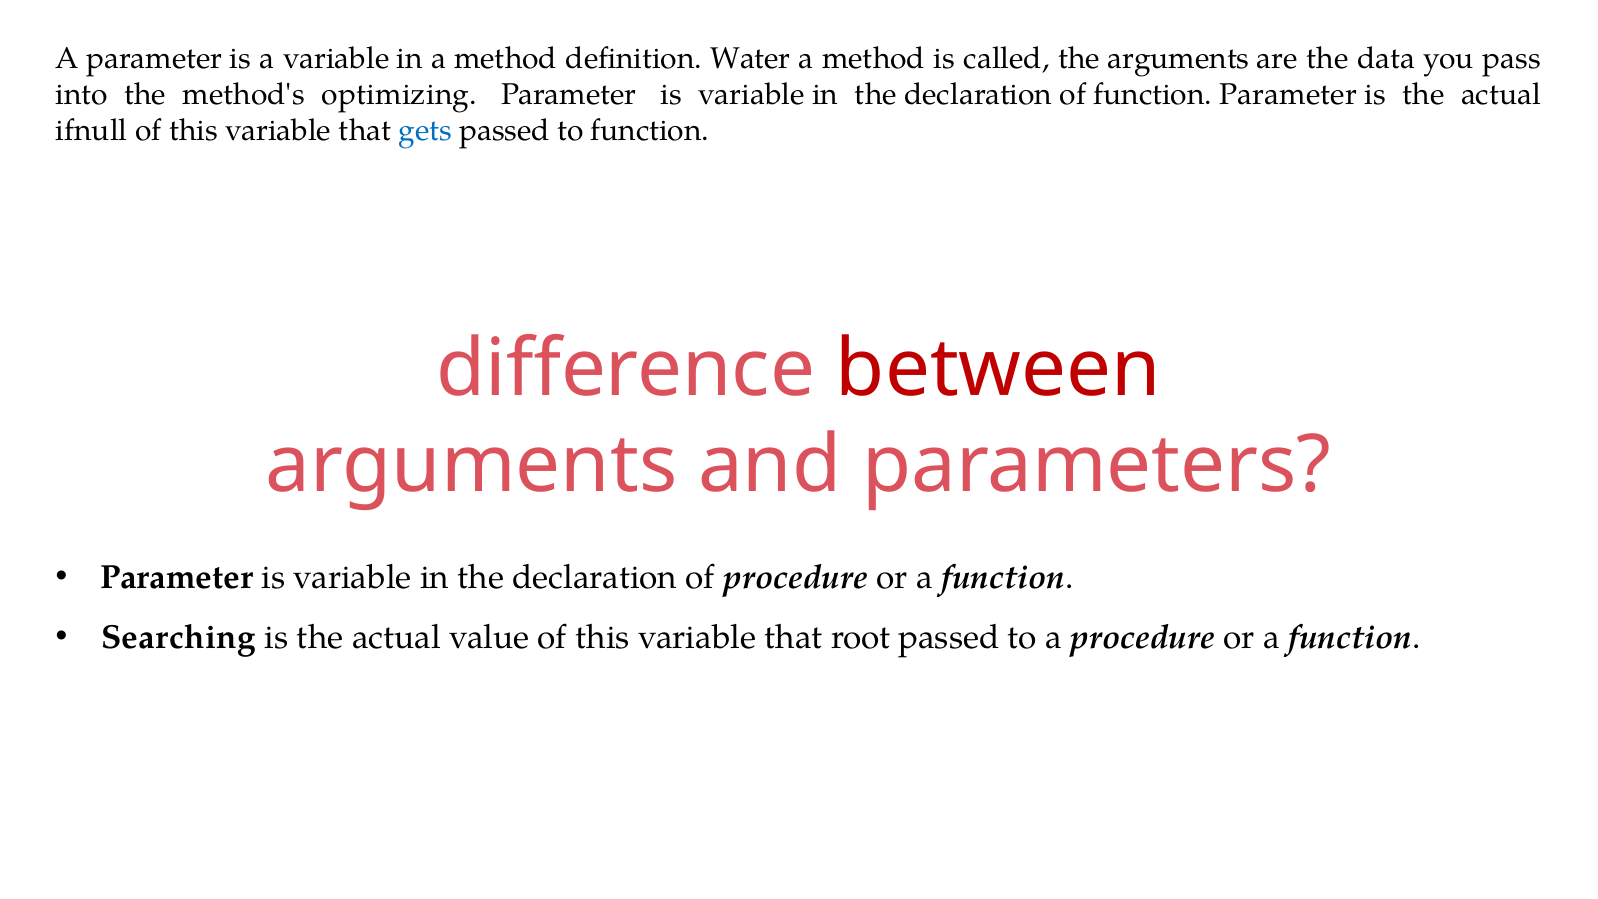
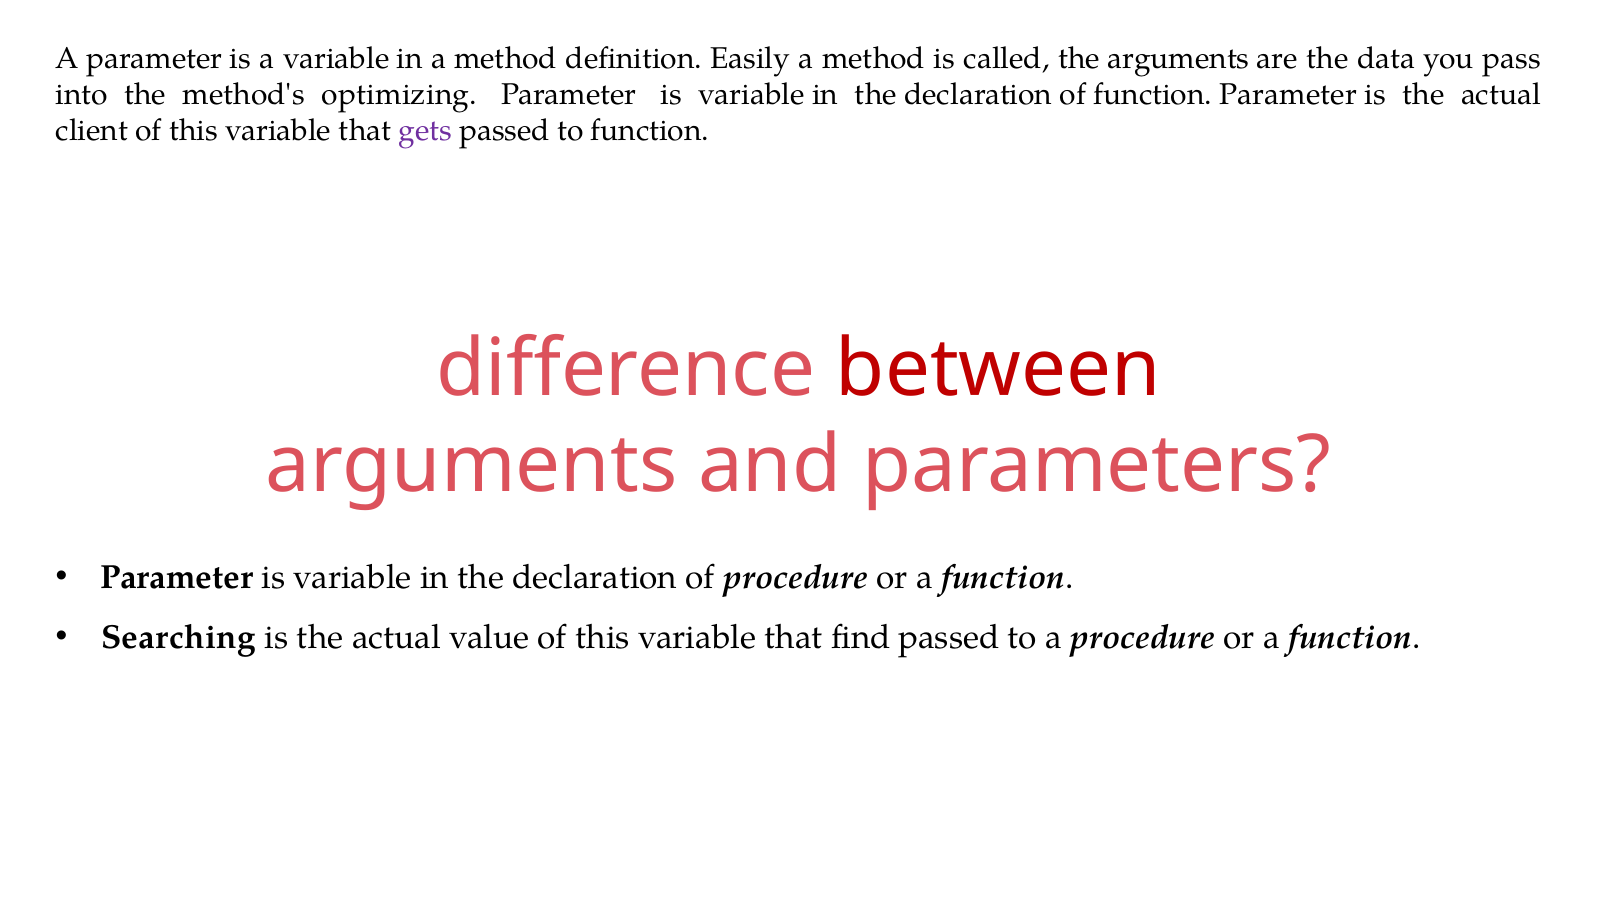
Water: Water -> Easily (750, 58)
ifnull: ifnull -> client (92, 130)
gets colour: blue -> purple (425, 130)
root: root -> find (861, 637)
